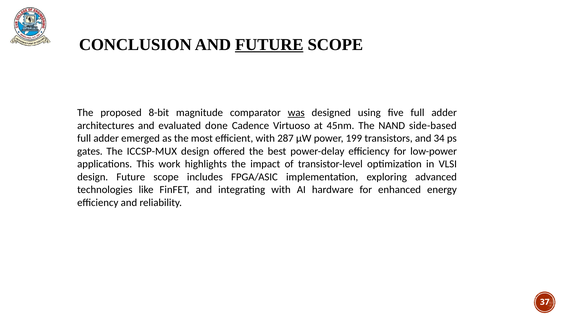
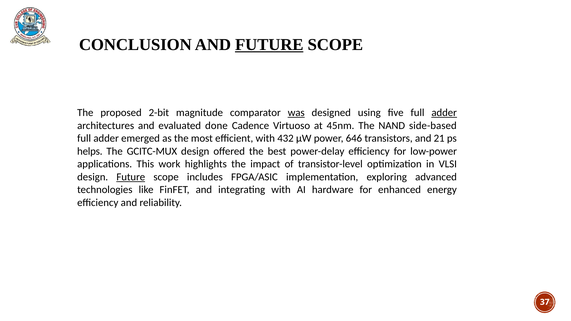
8-bit: 8-bit -> 2-bit (159, 113)
adder underline: none -> present (444, 113)
287: 287 -> 432 (285, 138)
199: 199 -> 646 (354, 138)
34: 34 -> 21 (439, 138)
gates: gates -> helps (90, 151)
ICCSP-MUX: ICCSP-MUX -> GCITC-MUX (152, 151)
Future underline: none -> present (131, 177)
